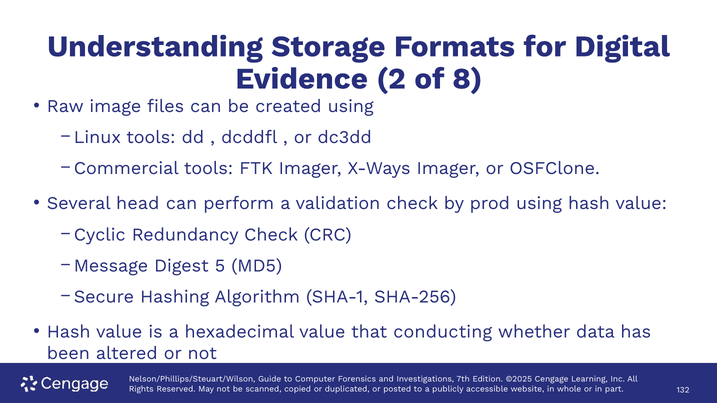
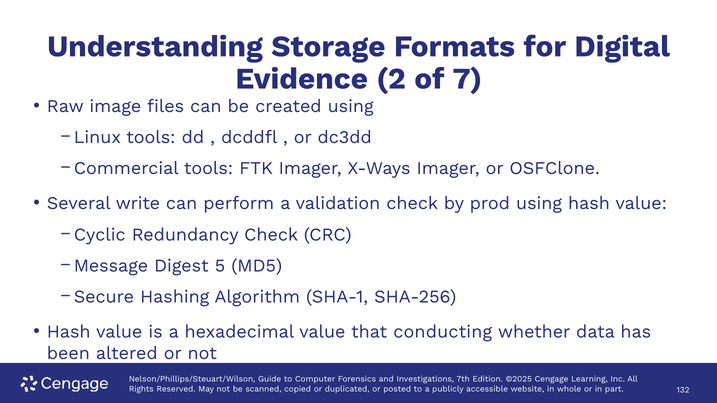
8: 8 -> 7 (467, 79)
head: head -> write (138, 204)
